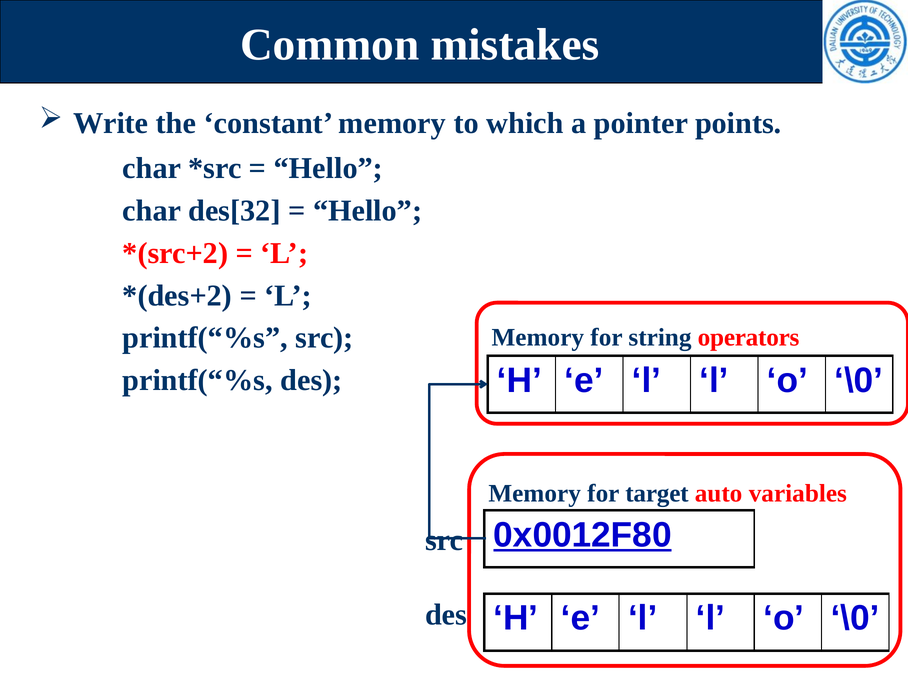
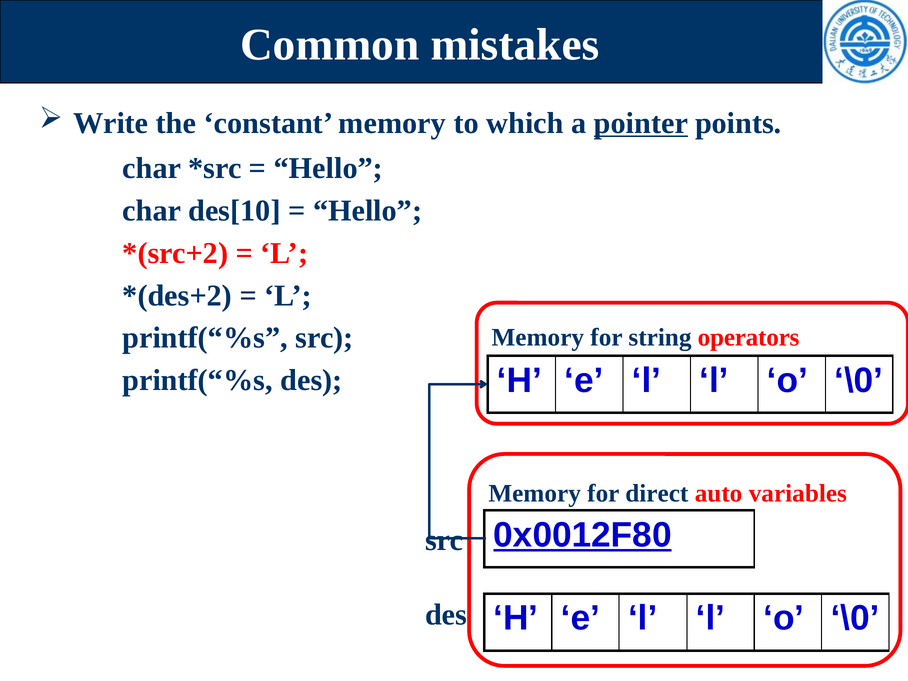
pointer underline: none -> present (641, 123)
des[32: des[32 -> des[10 (234, 211)
target: target -> direct (657, 493)
